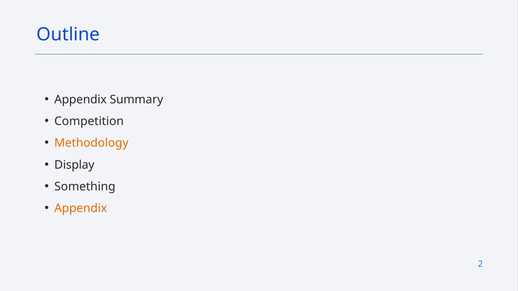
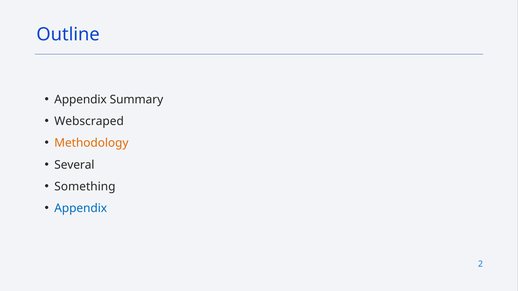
Competition: Competition -> Webscraped (89, 121)
Display: Display -> Several (74, 165)
Appendix colour: orange -> blue (81, 209)
